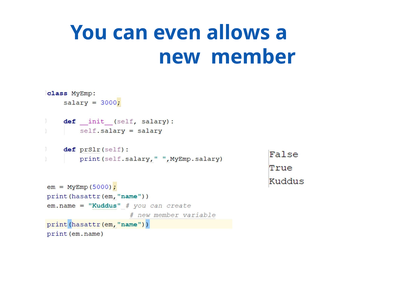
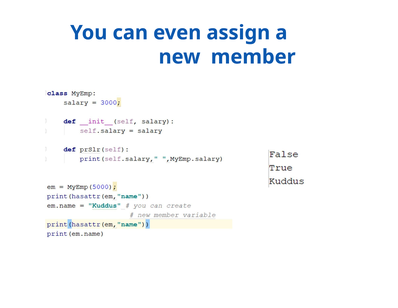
allows: allows -> assign (238, 33)
